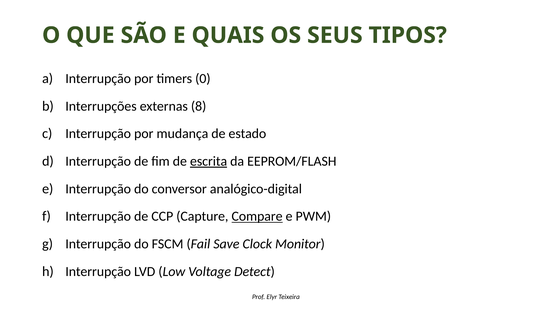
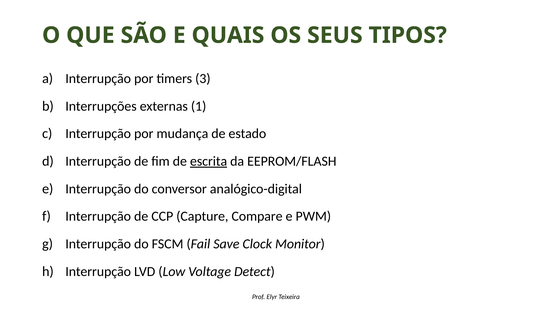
0: 0 -> 3 (203, 78)
8: 8 -> 1 (199, 106)
Compare underline: present -> none (257, 216)
